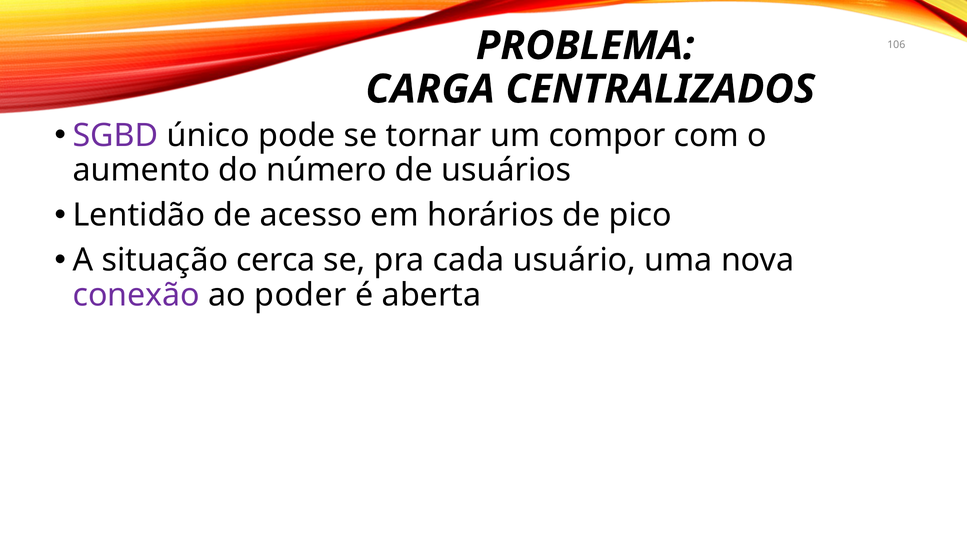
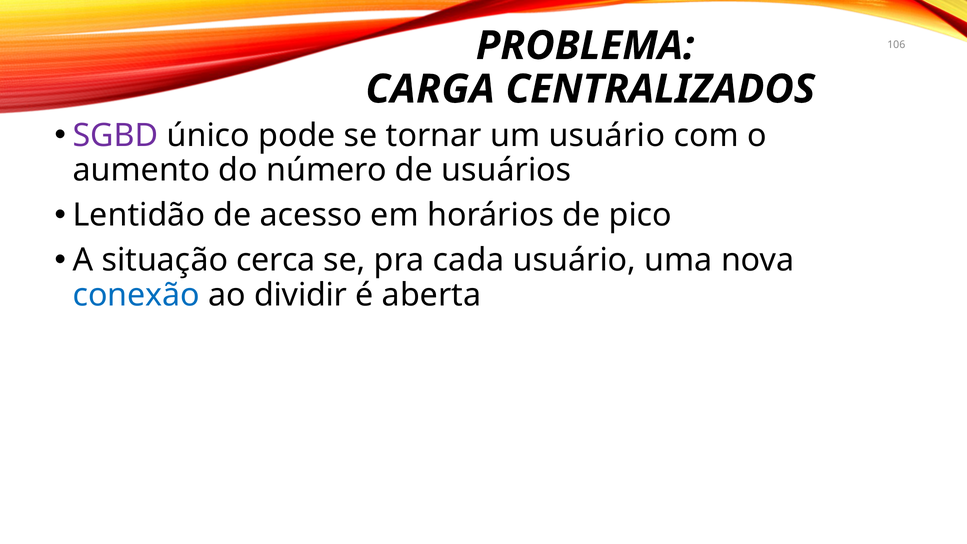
um compor: compor -> usuário (607, 135)
conexão colour: purple -> blue (136, 295)
poder: poder -> dividir (301, 295)
